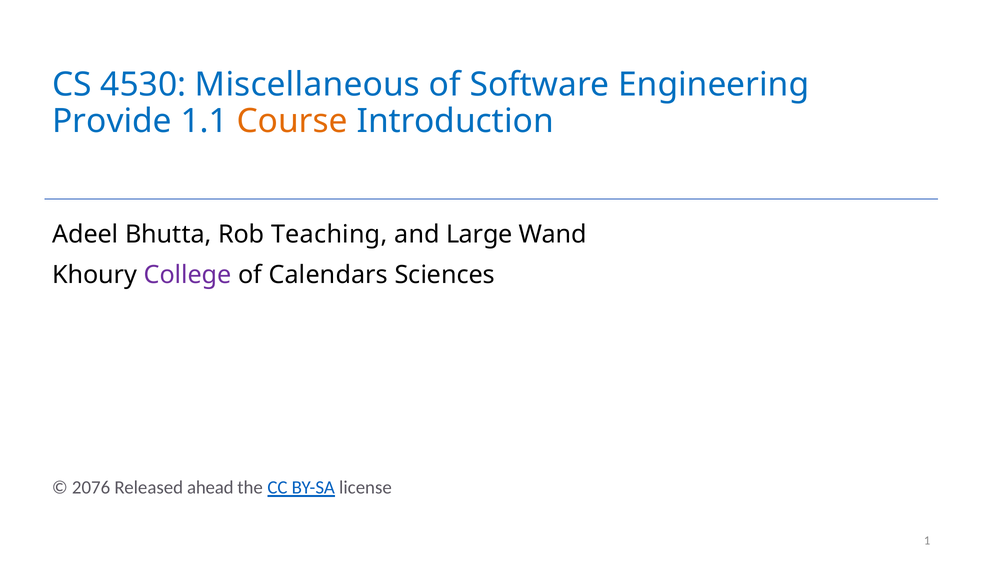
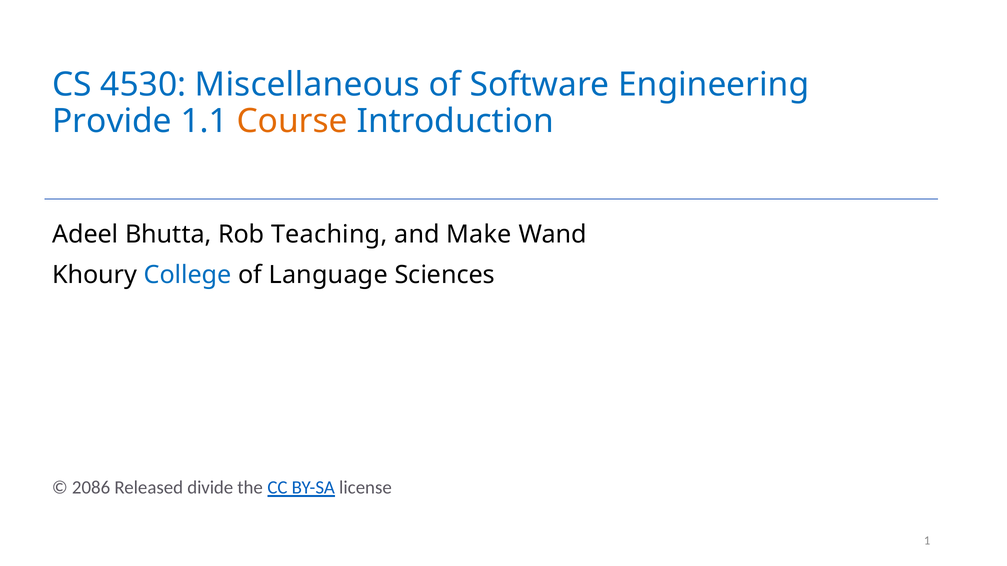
Large: Large -> Make (479, 235)
College colour: purple -> blue (188, 275)
Calendars: Calendars -> Language (328, 275)
2076: 2076 -> 2086 (91, 488)
ahead: ahead -> divide (210, 488)
